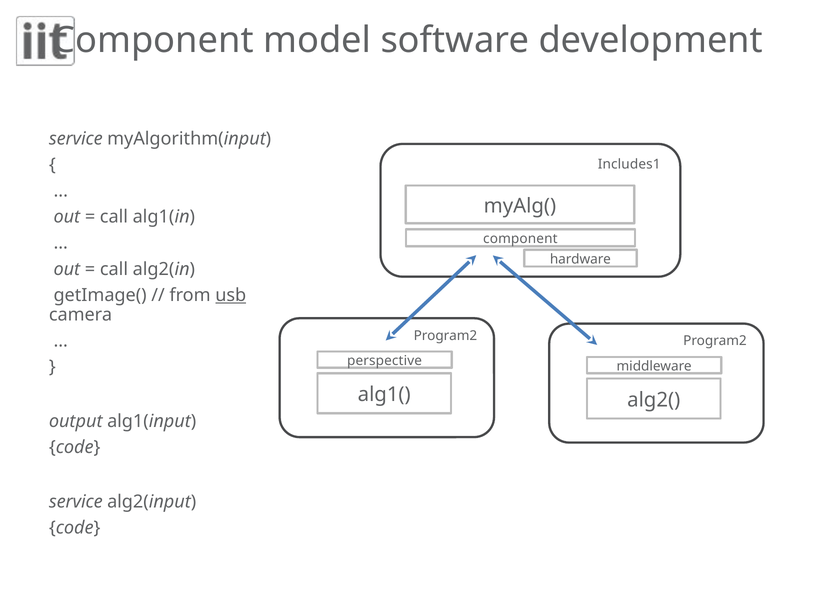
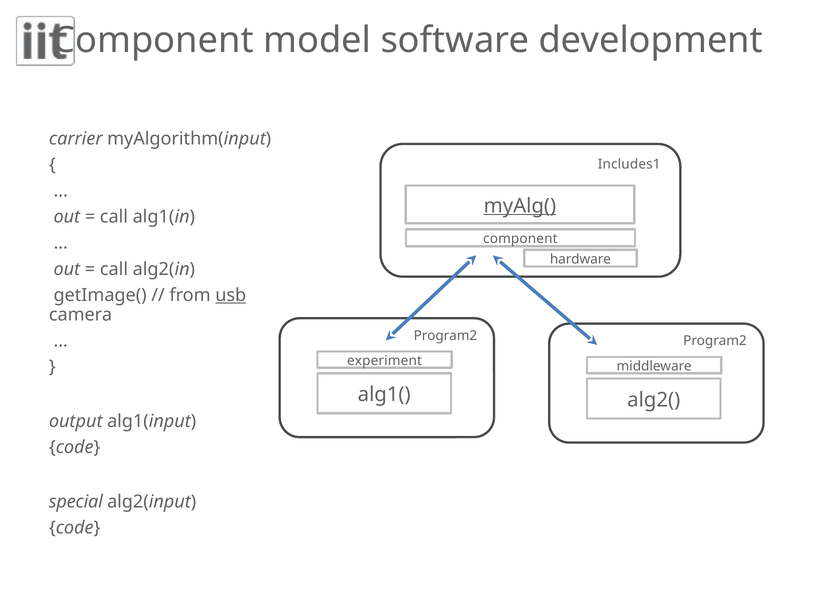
service: service -> carrier (76, 139)
myAlg( underline: none -> present (520, 206)
perspective: perspective -> experiment (385, 361)
service: service -> special (76, 502)
